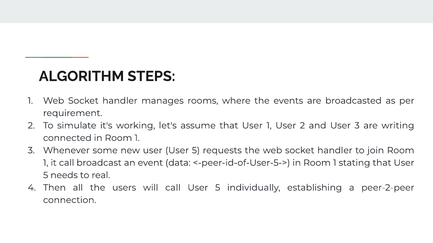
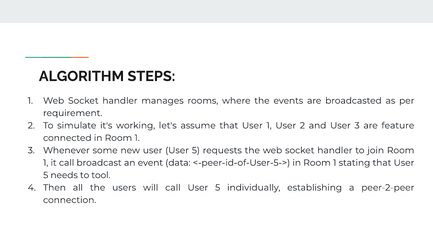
writing: writing -> feature (398, 126)
real: real -> tool (101, 176)
